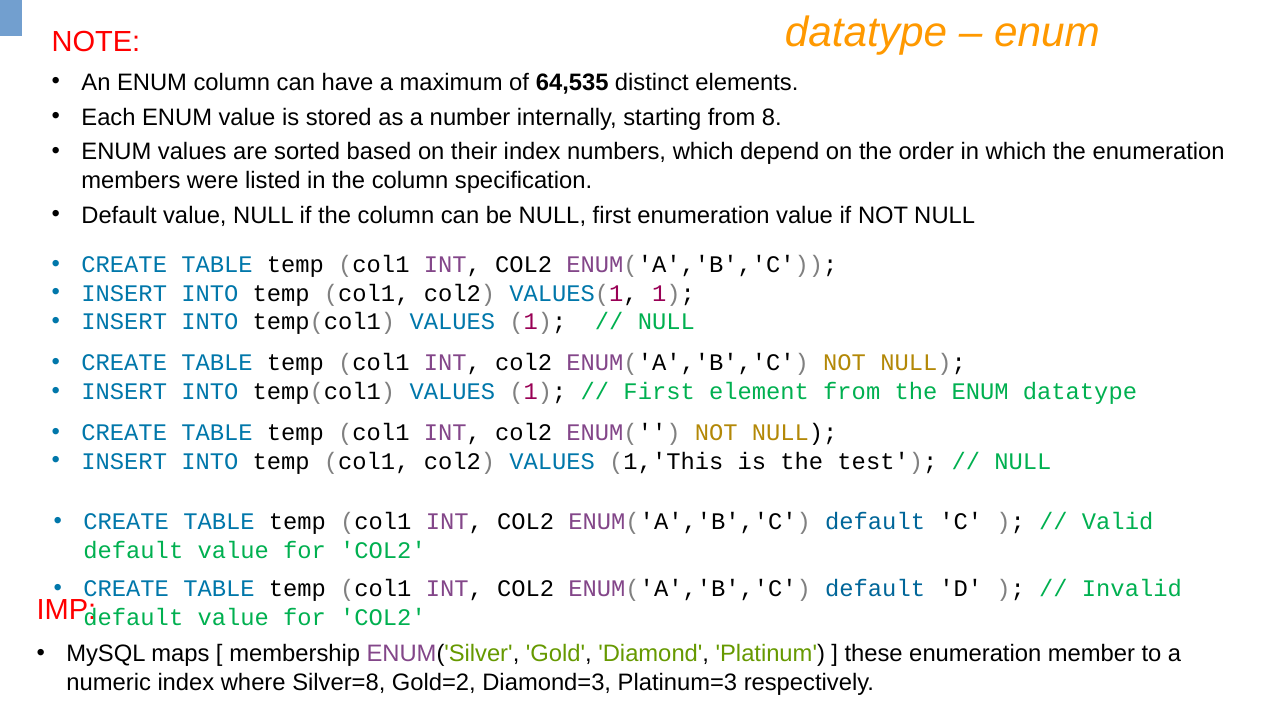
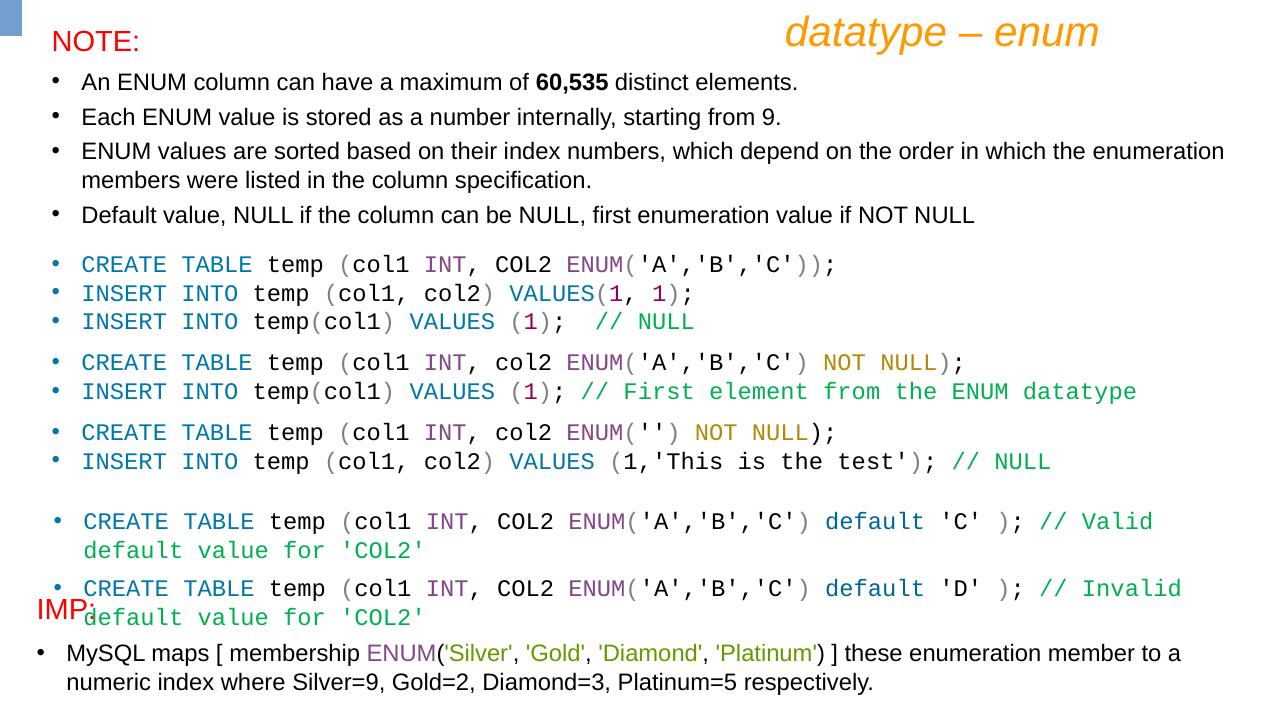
64,535: 64,535 -> 60,535 (572, 82)
8: 8 -> 9 (772, 117)
Silver=8: Silver=8 -> Silver=9 (339, 683)
Platinum=3: Platinum=3 -> Platinum=5 (677, 683)
